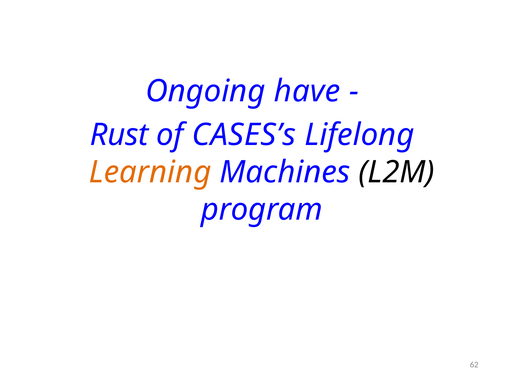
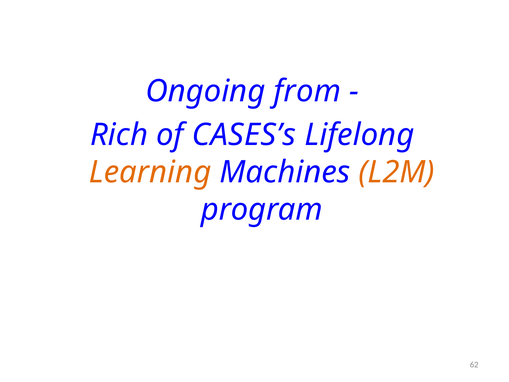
have: have -> from (307, 91)
Rust: Rust -> Rich (119, 135)
L2M colour: black -> orange (397, 172)
